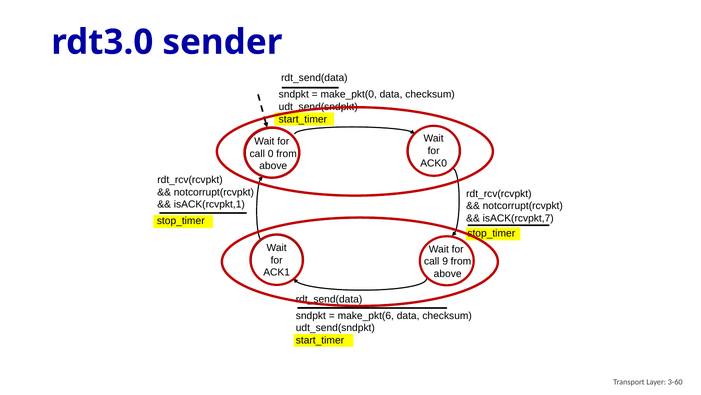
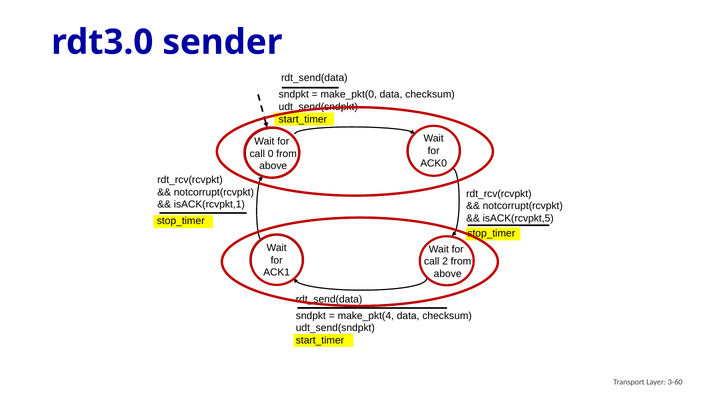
isACK(rcvpkt,7: isACK(rcvpkt,7 -> isACK(rcvpkt,5 (518, 218)
9: 9 -> 2 (445, 261)
make_pkt(6: make_pkt(6 -> make_pkt(4 (366, 315)
